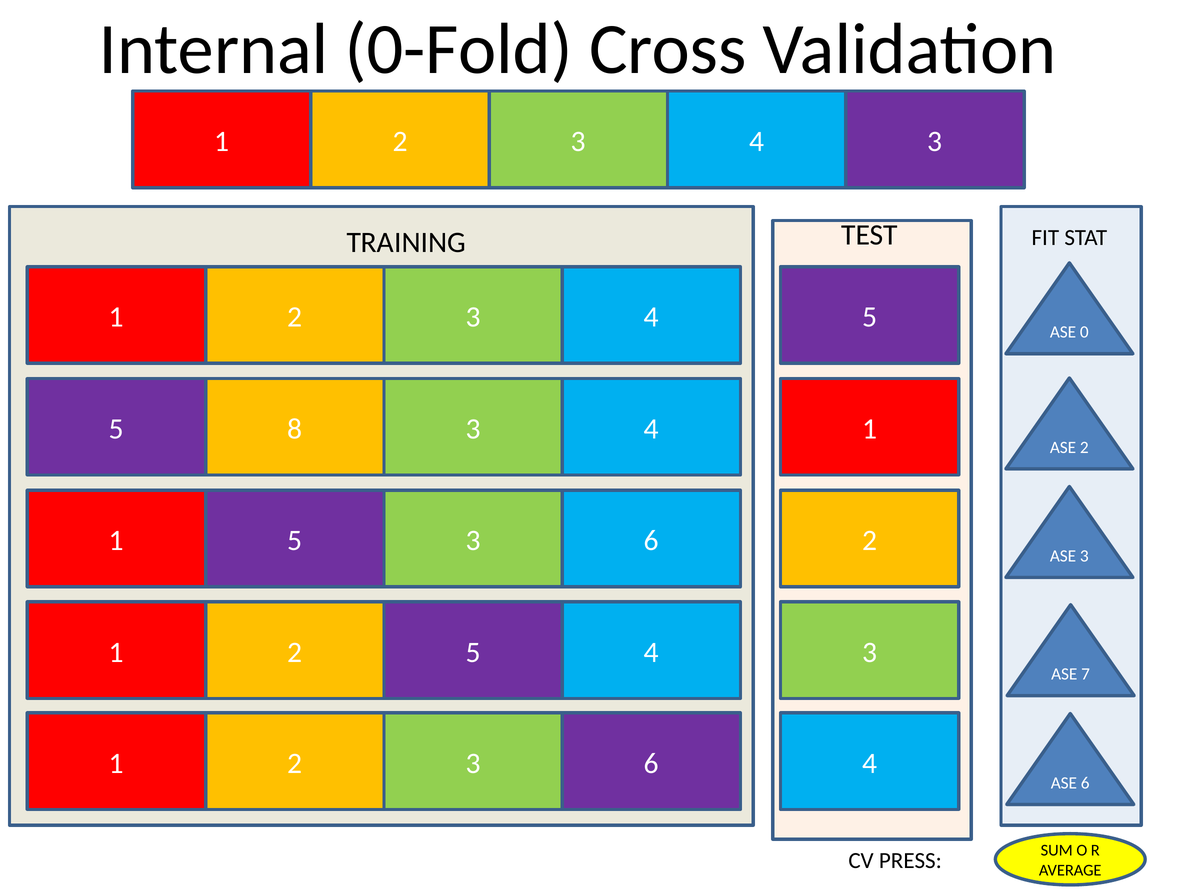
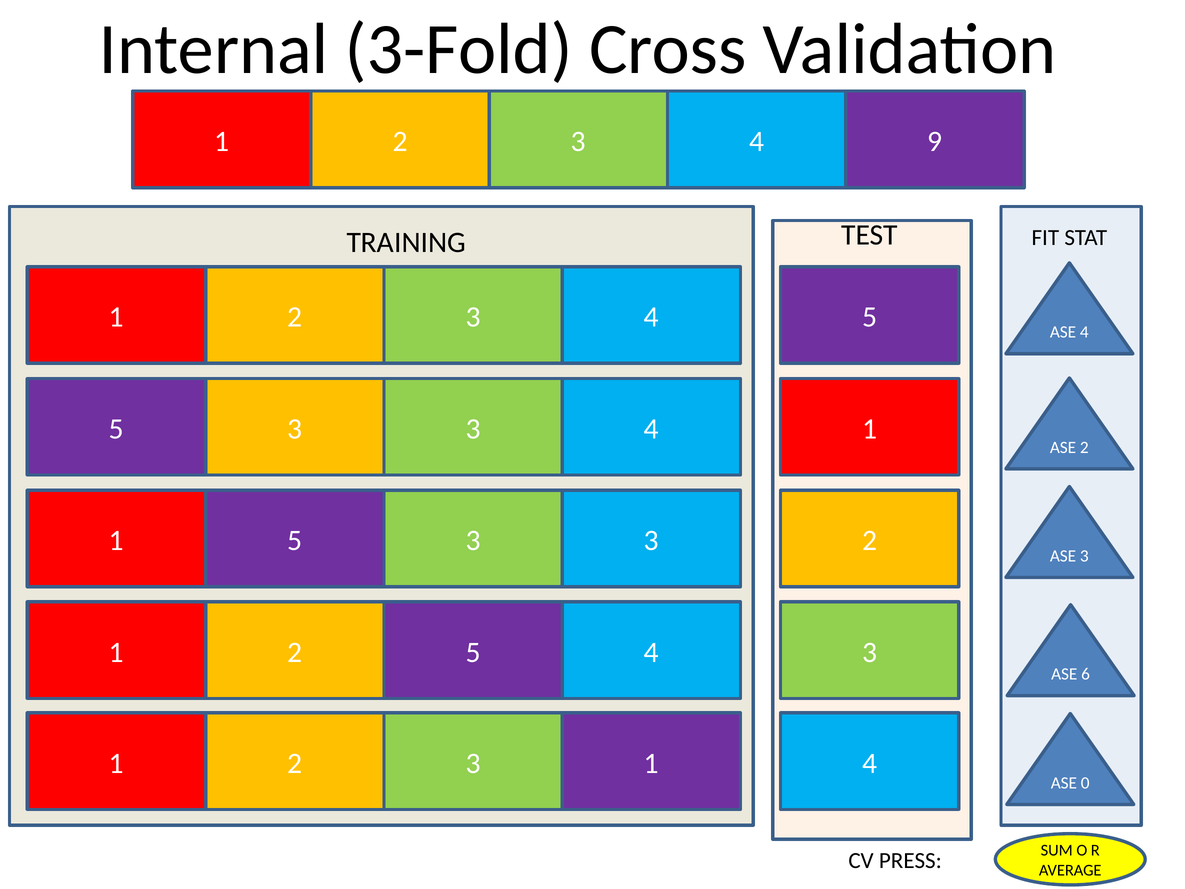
0-Fold: 0-Fold -> 3-Fold (459, 49)
4 3: 3 -> 9 (935, 141)
ASE 0: 0 -> 4 (1084, 332)
5 8: 8 -> 3 (295, 429)
6: 6 -> 3 (651, 540)
7: 7 -> 6 (1086, 674)
6: 6 -> 1 (651, 763)
ASE 6: 6 -> 0 (1085, 783)
